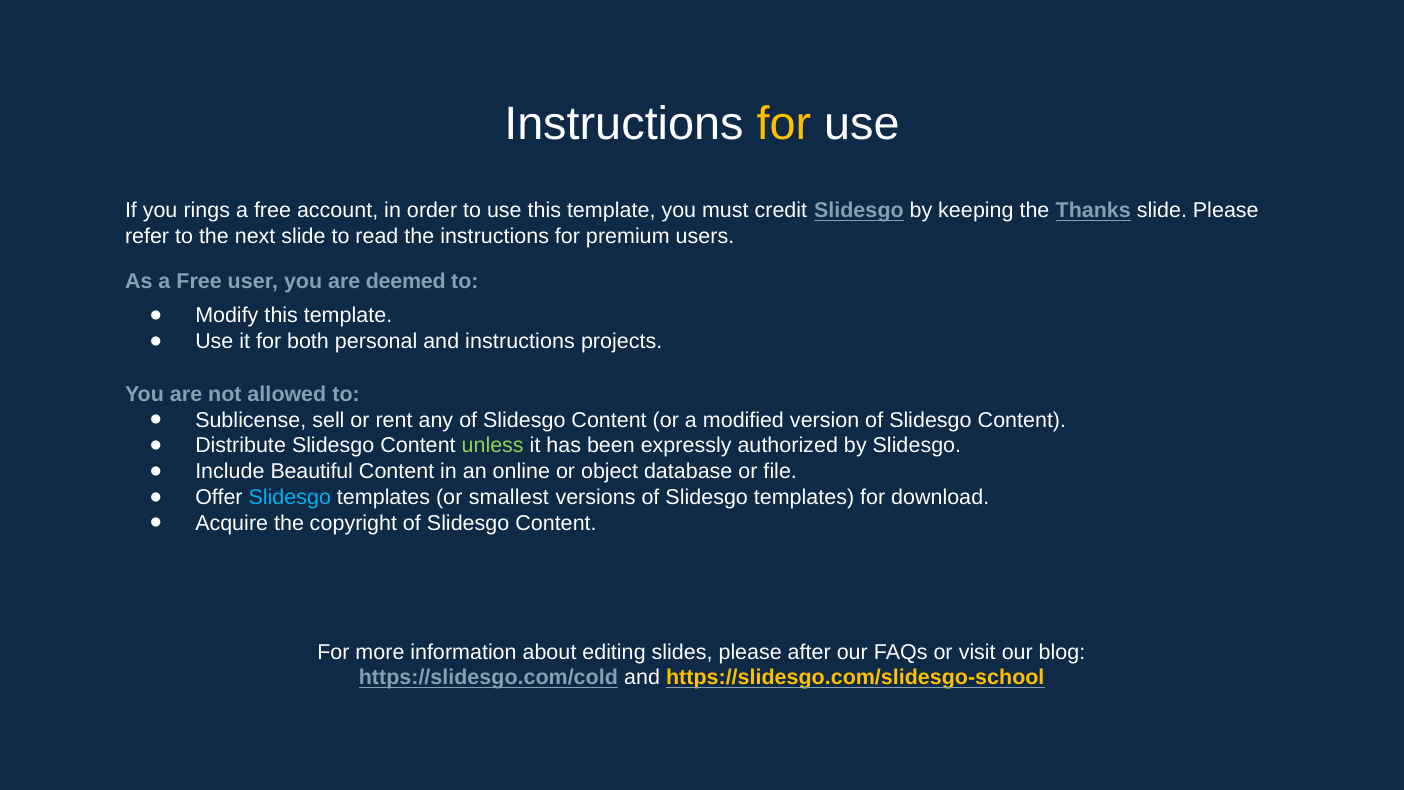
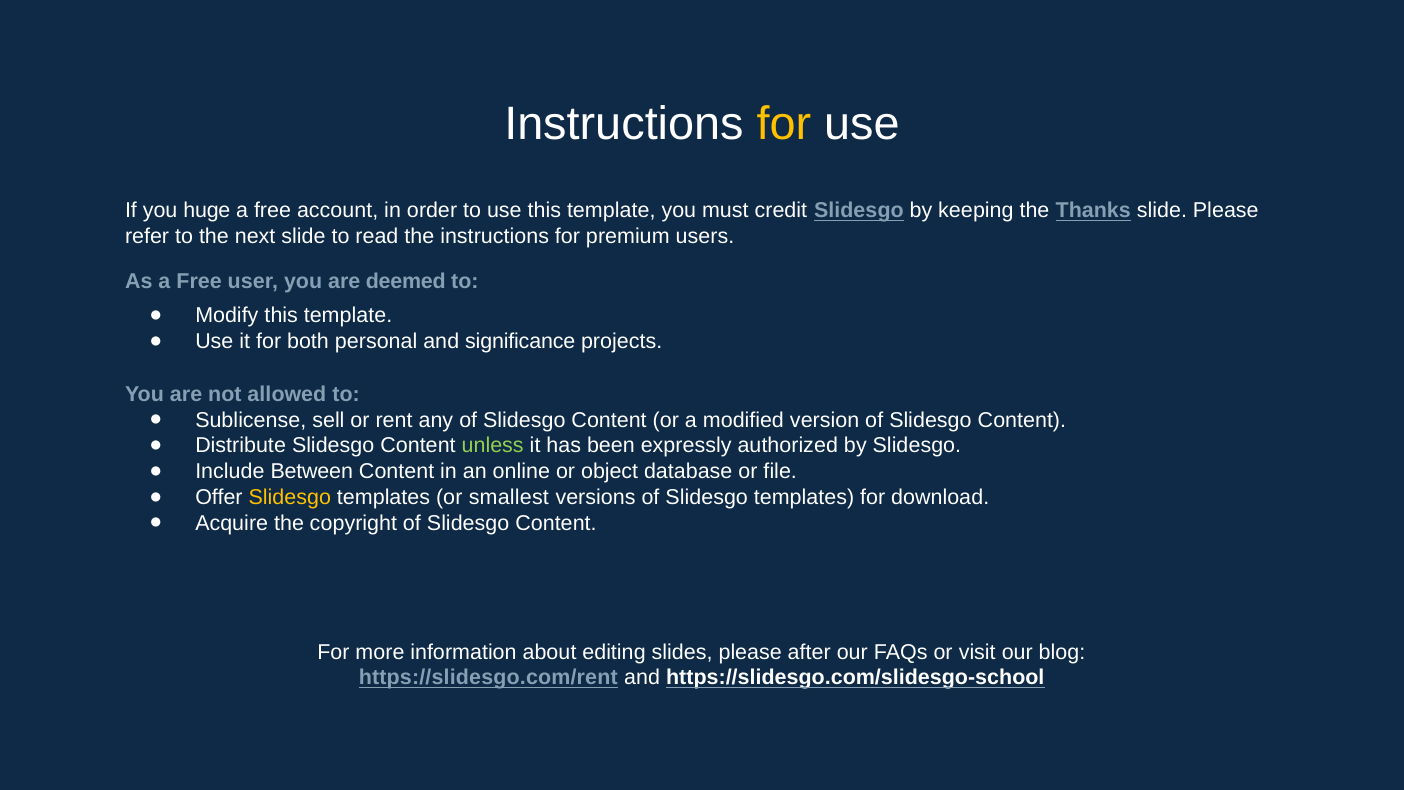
rings: rings -> huge (207, 211)
and instructions: instructions -> significance (520, 341)
Beautiful: Beautiful -> Between (312, 471)
Slidesgo colour: light blue -> yellow (290, 497)
https://slidesgo.com/cold: https://slidesgo.com/cold -> https://slidesgo.com/rent (488, 678)
https://slidesgo.com/slidesgo-school colour: yellow -> white (855, 678)
